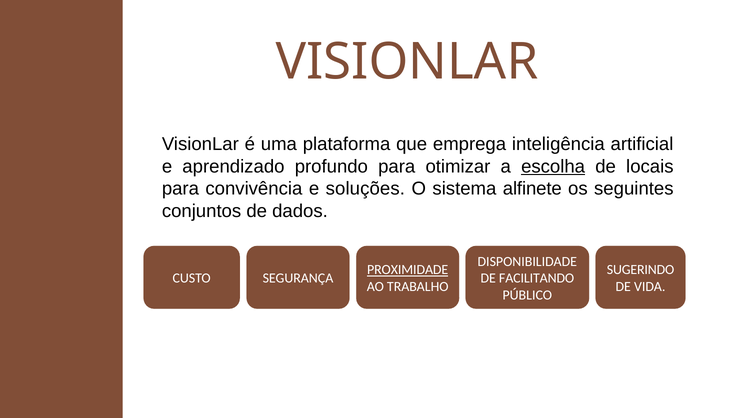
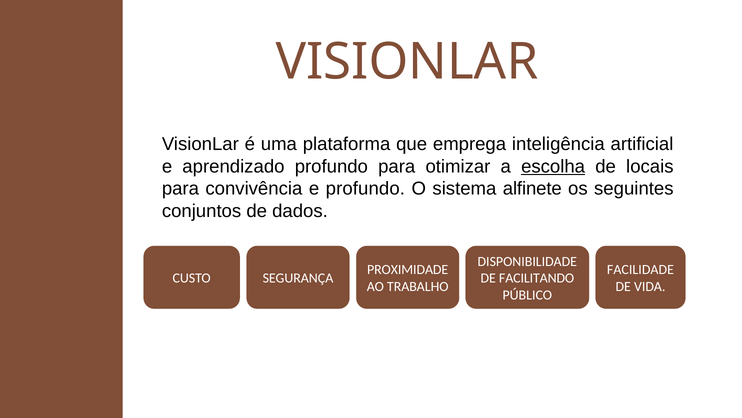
e soluções: soluções -> profundo (365, 189)
PROXIMIDADE underline: present -> none (408, 269)
SUGERINDO: SUGERINDO -> FACILIDADE (640, 269)
